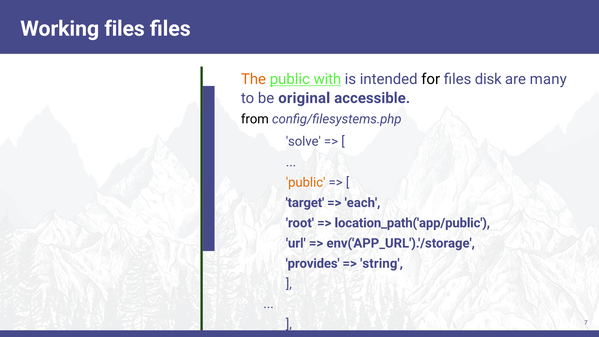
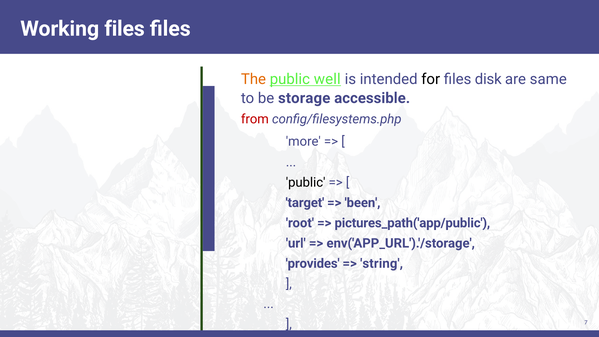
with: with -> well (327, 79)
many: many -> same (548, 79)
original: original -> storage (304, 98)
from colour: black -> red (255, 119)
solve: solve -> more (303, 142)
public colour: orange -> black (306, 182)
each: each -> been (363, 203)
location_path('app/public: location_path('app/public -> pictures_path('app/public (412, 223)
